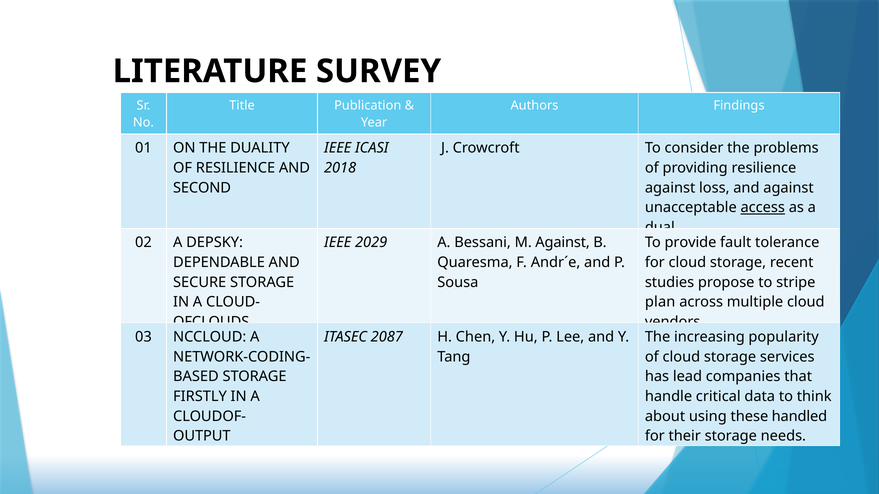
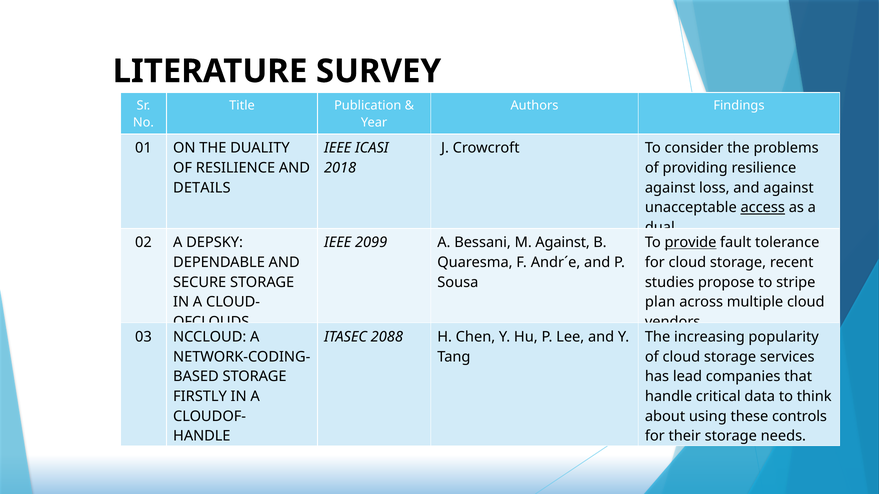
SECOND: SECOND -> DETAILS (202, 188)
2029: 2029 -> 2099 (371, 243)
provide underline: none -> present (690, 243)
2087: 2087 -> 2088 (387, 337)
handled: handled -> controls (799, 417)
OUTPUT: OUTPUT -> HANDLE (202, 437)
